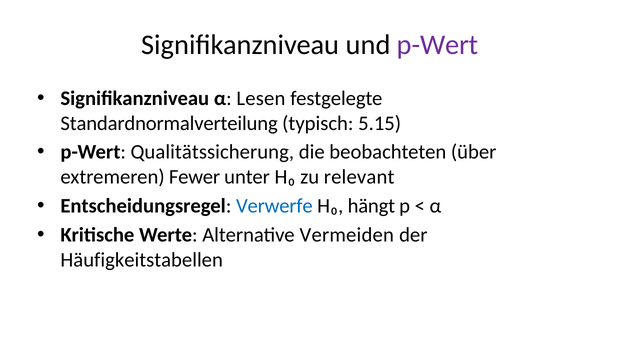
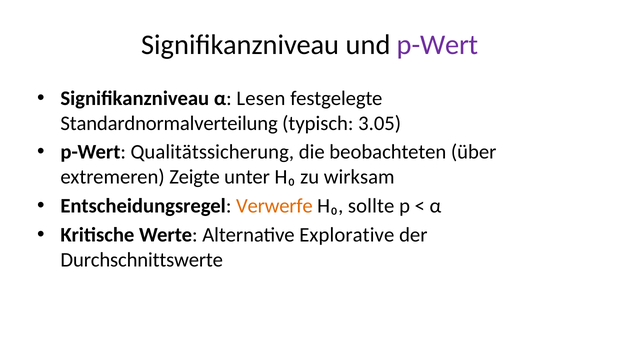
5.15: 5.15 -> 3.05 (380, 123)
Fewer: Fewer -> Zeigte (195, 177)
relevant: relevant -> wirksam (359, 177)
Verwerfe colour: blue -> orange (274, 206)
hängt: hängt -> sollte (371, 206)
Vermeiden: Vermeiden -> Explorative (347, 235)
Häufigkeitstabellen: Häufigkeitstabellen -> Durchschnittswerte (142, 260)
